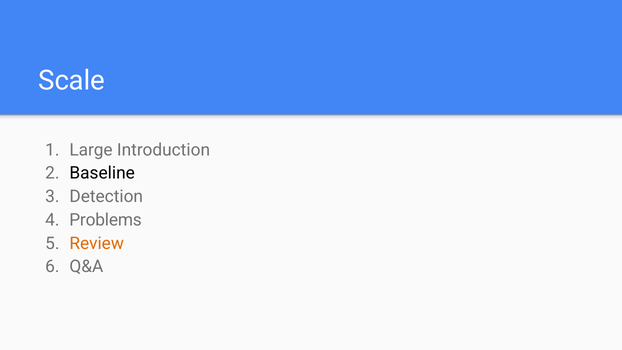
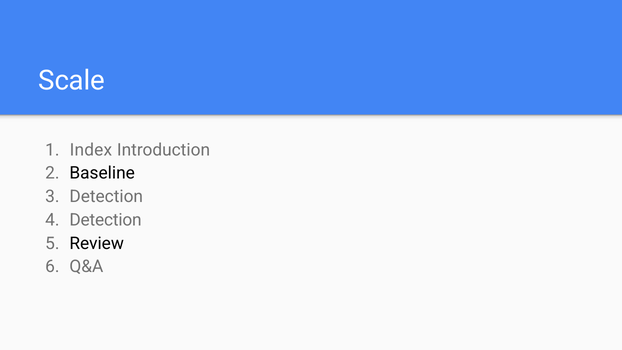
Large: Large -> Index (91, 150)
Problems: Problems -> Detection (106, 220)
Review colour: orange -> black (97, 243)
